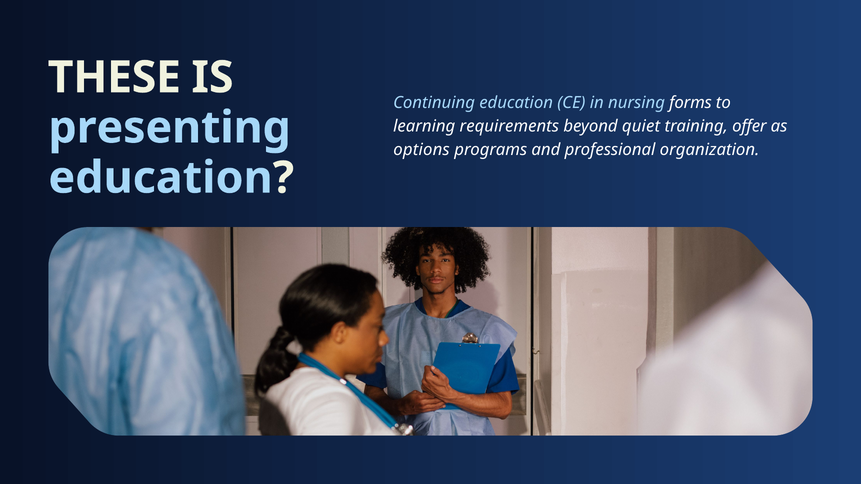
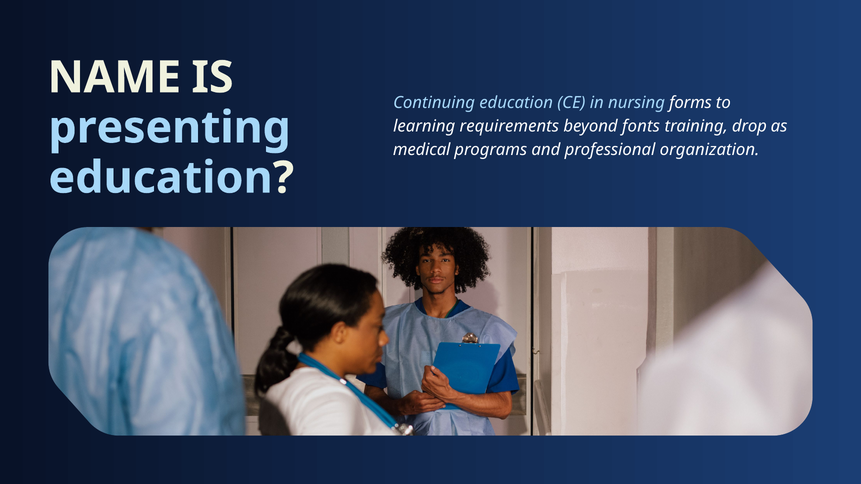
THESE: THESE -> NAME (114, 78)
quiet: quiet -> fonts (641, 126)
offer: offer -> drop (749, 126)
options: options -> medical (422, 150)
